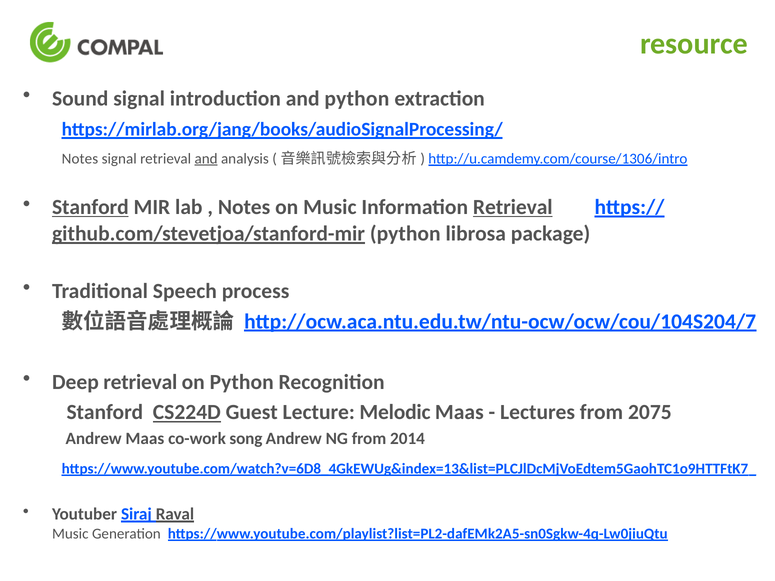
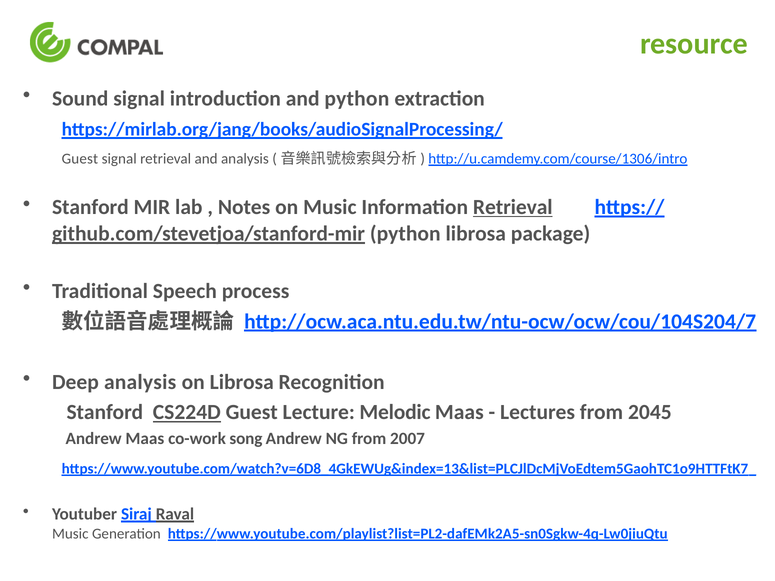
Notes: Notes -> Guest (80, 159)
and underline: present -> none (206, 159)
Stanford underline: present -> none (90, 207)
Deep retrieval: retrieval -> analysis (140, 382)
on Python: Python -> Librosa (242, 382)
2075: 2075 -> 2045 (650, 413)
2014: 2014 -> 2007 (408, 439)
